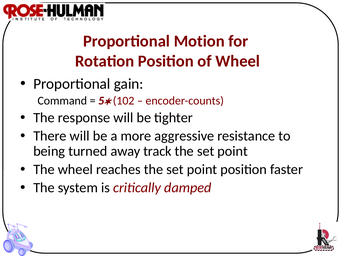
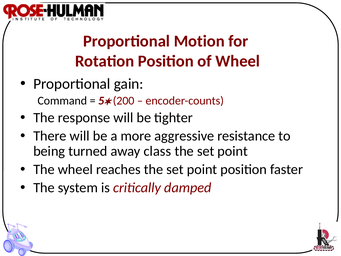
102: 102 -> 200 (124, 101)
track: track -> class (157, 151)
